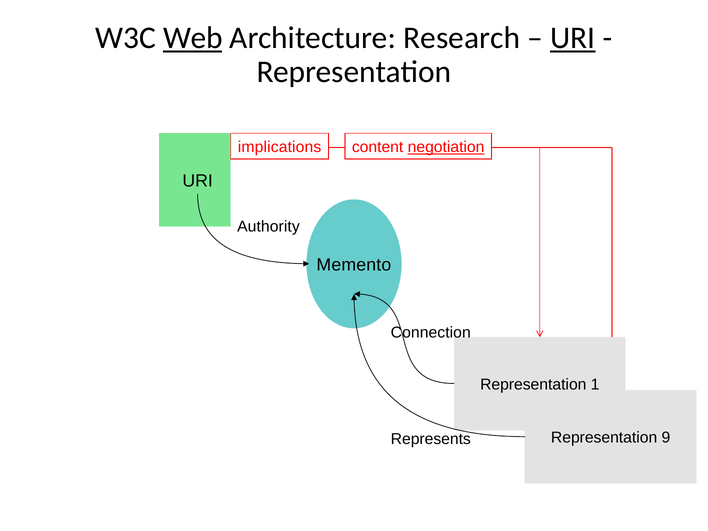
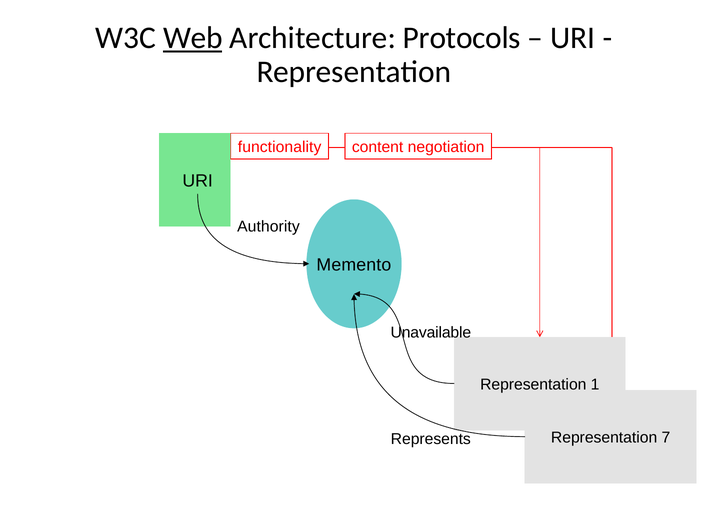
Research: Research -> Protocols (462, 38)
URI underline: present -> none (573, 38)
implications: implications -> functionality (280, 147)
negotiation underline: present -> none (446, 147)
Connection: Connection -> Unavailable (431, 333)
9: 9 -> 7 (666, 438)
